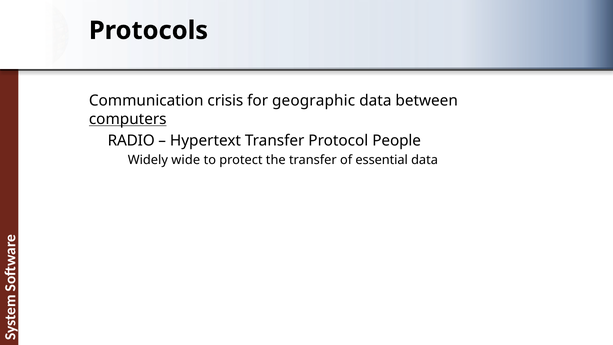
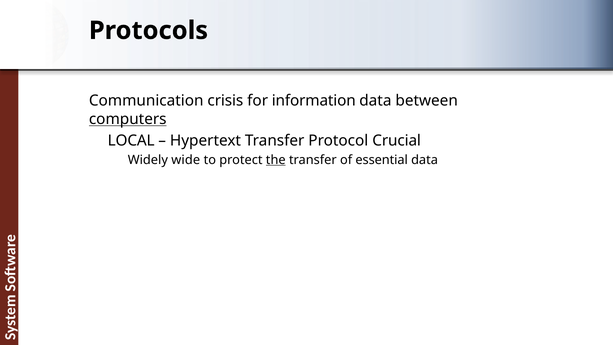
geographic: geographic -> information (314, 101)
RADIO: RADIO -> LOCAL (131, 141)
People: People -> Crucial (397, 141)
the underline: none -> present (276, 160)
